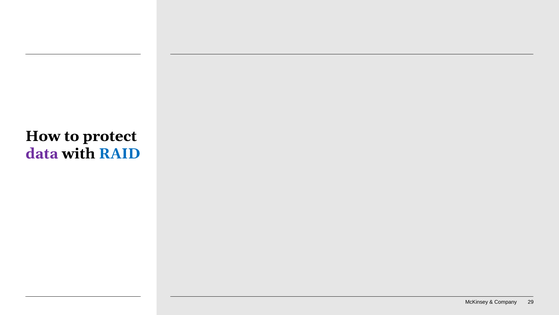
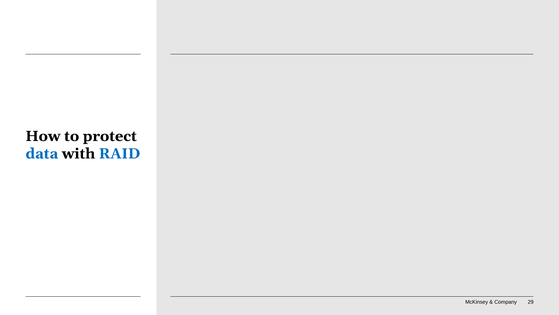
data colour: purple -> blue (42, 153)
